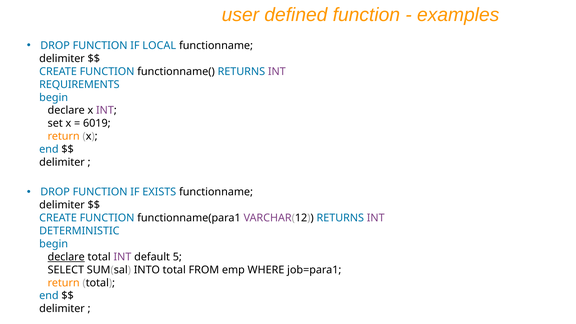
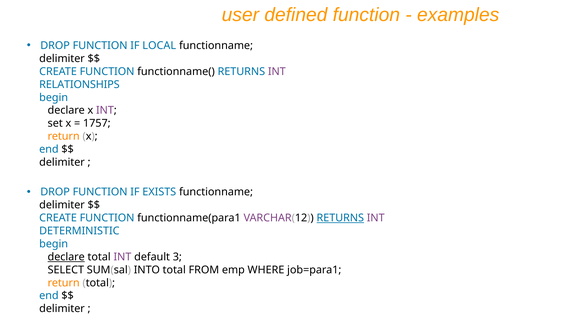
REQUIREMENTS: REQUIREMENTS -> RELATIONSHIPS (79, 84)
6019: 6019 -> 1757 (97, 123)
RETURNS underline: none -> present (340, 218)
5: 5 -> 3 (177, 257)
